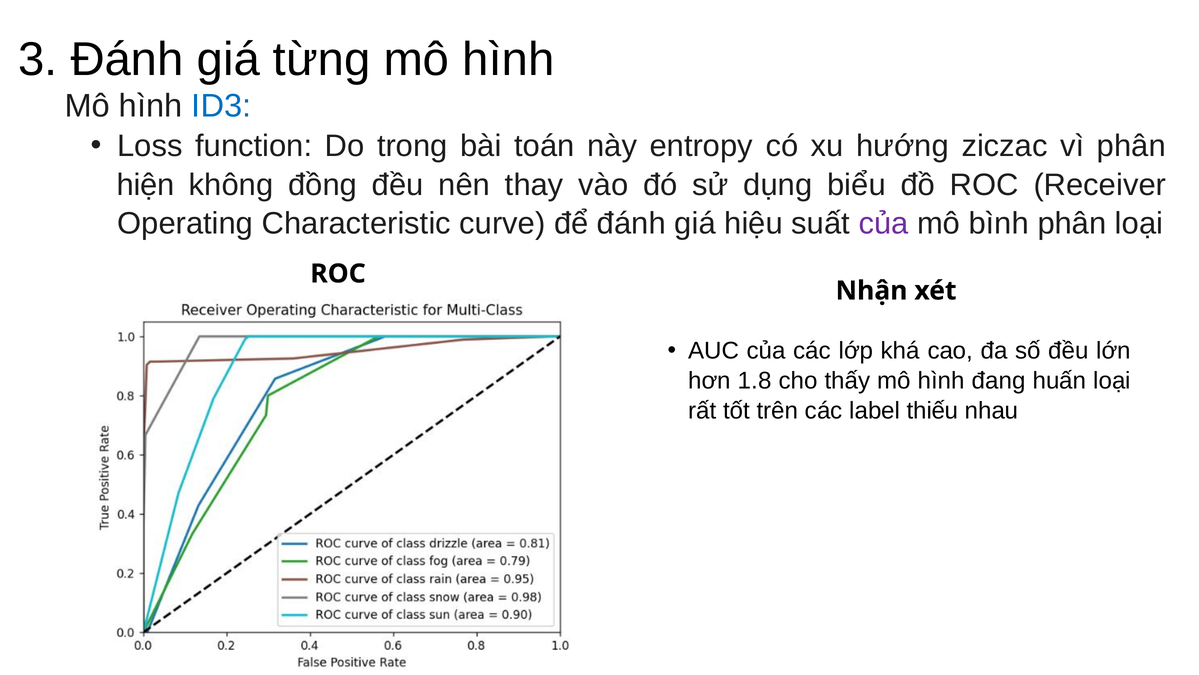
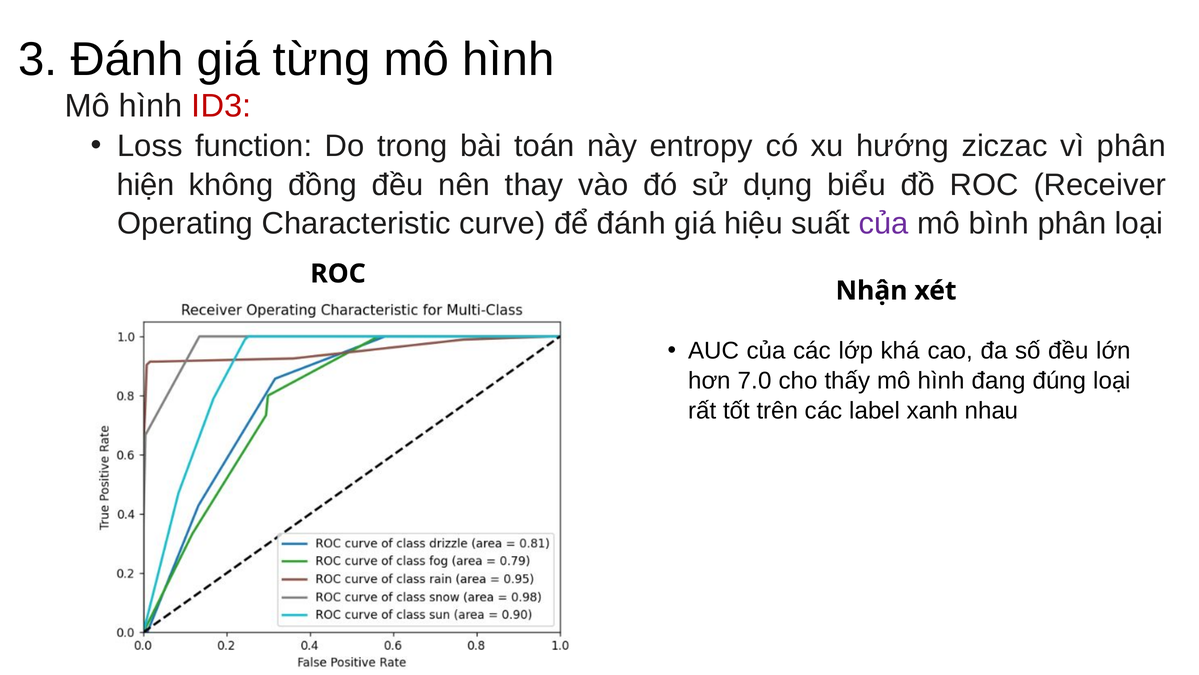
ID3 colour: blue -> red (221, 106)
1.8: 1.8 -> 7.0 (755, 381)
huấn: huấn -> đúng (1059, 381)
thiếu: thiếu -> xanh (933, 410)
